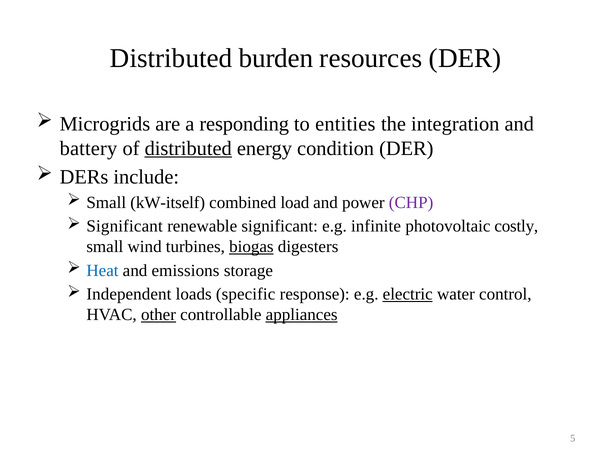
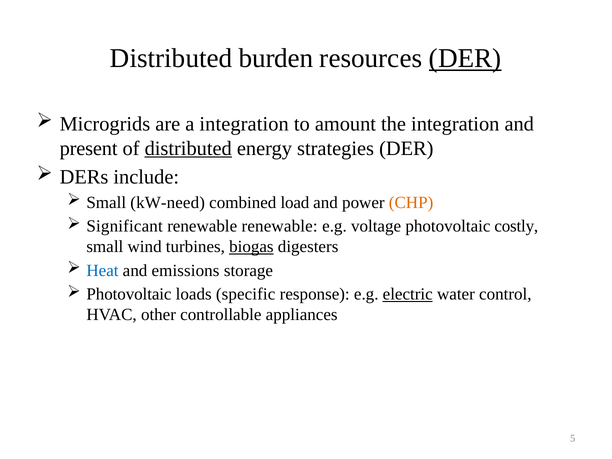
DER underline: none -> present (465, 59)
a responding: responding -> integration (244, 124)
entities: entities -> amount (345, 124)
battery: battery -> present (89, 148)
condition: condition -> strategies (336, 148)
kW-itself: kW-itself -> kW-need (168, 202)
CHP colour: purple -> orange (411, 202)
renewable significant: significant -> renewable (280, 226)
infinite: infinite -> voltage (376, 226)
Independent: Independent -> Photovoltaic (129, 294)
other underline: present -> none (158, 315)
appliances underline: present -> none (302, 315)
